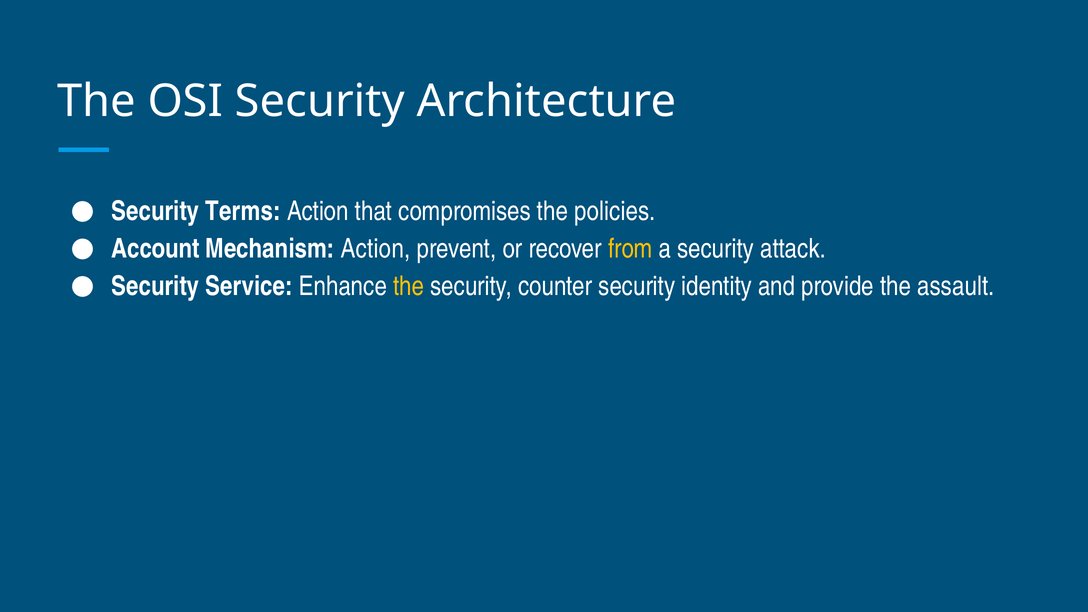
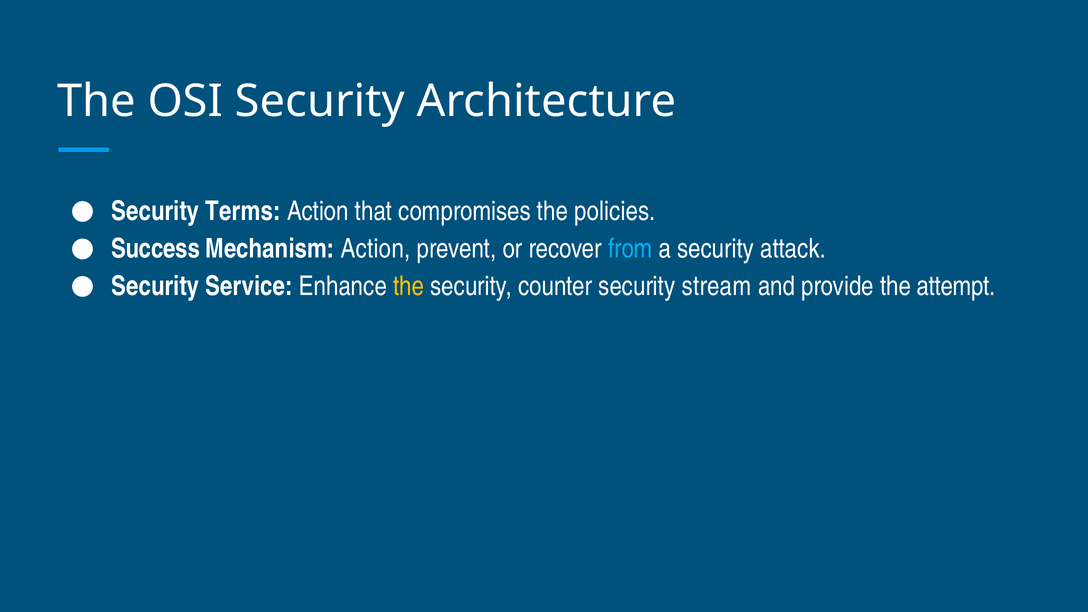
Account: Account -> Success (155, 249)
from colour: yellow -> light blue (630, 249)
identity: identity -> stream (716, 286)
assault: assault -> attempt (956, 286)
